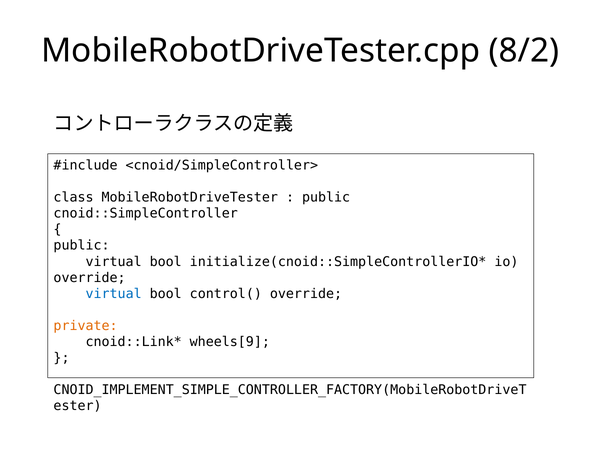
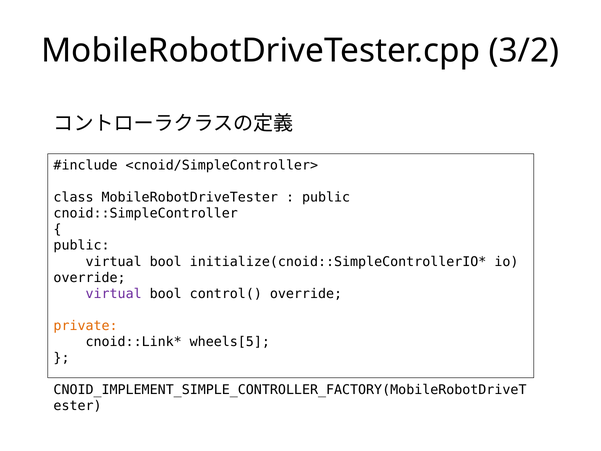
8/2: 8/2 -> 3/2 (524, 51)
virtual colour: blue -> purple (114, 293)
wheels[9: wheels[9 -> wheels[5 (230, 342)
